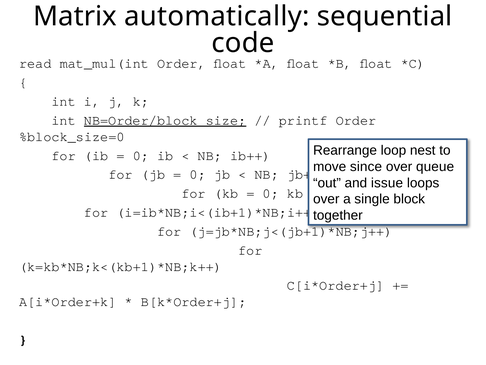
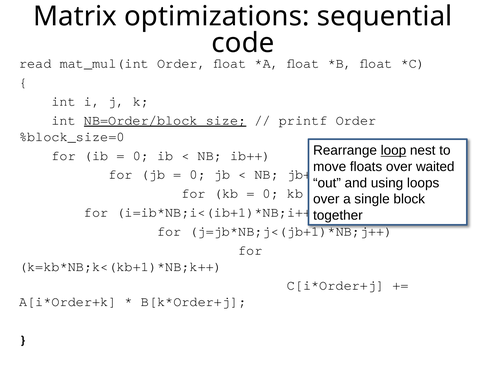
automatically: automatically -> optimizations (217, 16)
loop underline: none -> present (393, 150)
since: since -> floats (366, 167)
queue: queue -> waited (435, 167)
issue: issue -> using (387, 183)
